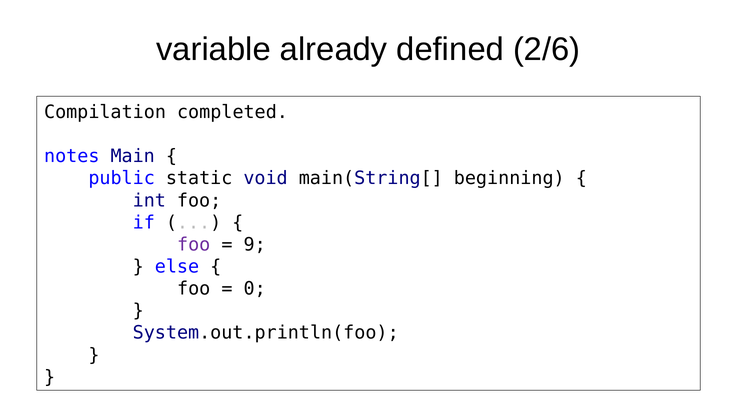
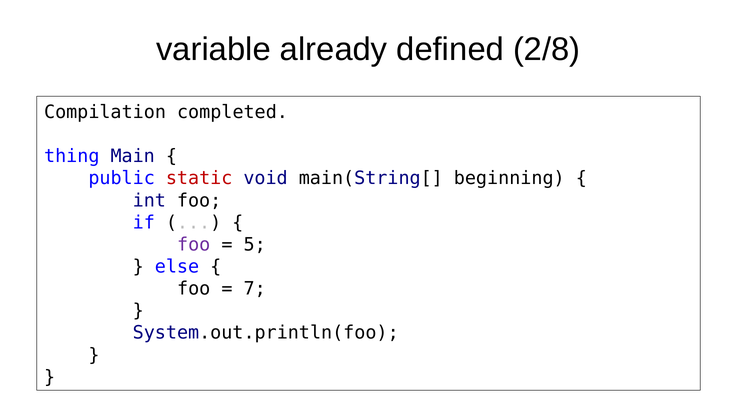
2/6: 2/6 -> 2/8 (547, 50)
notes: notes -> thing (72, 156)
static colour: black -> red (199, 179)
9: 9 -> 5 (255, 245)
0: 0 -> 7 (255, 289)
